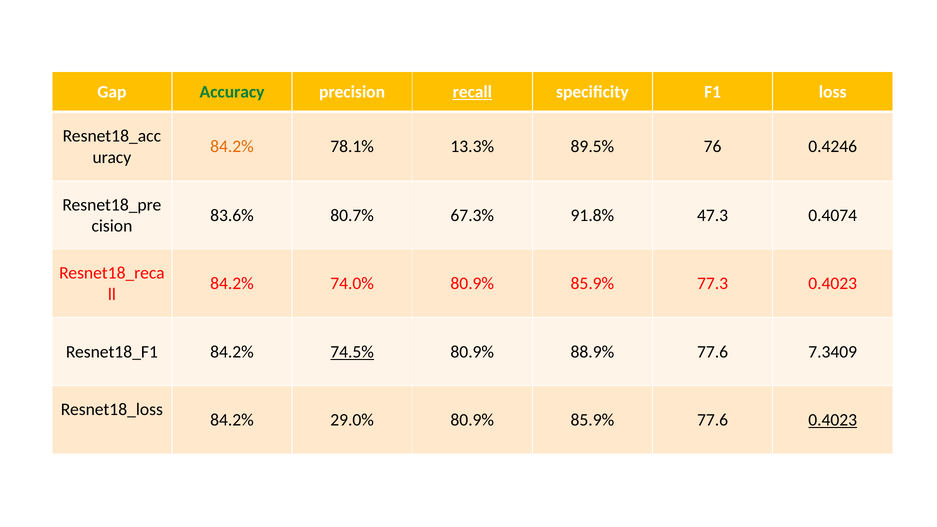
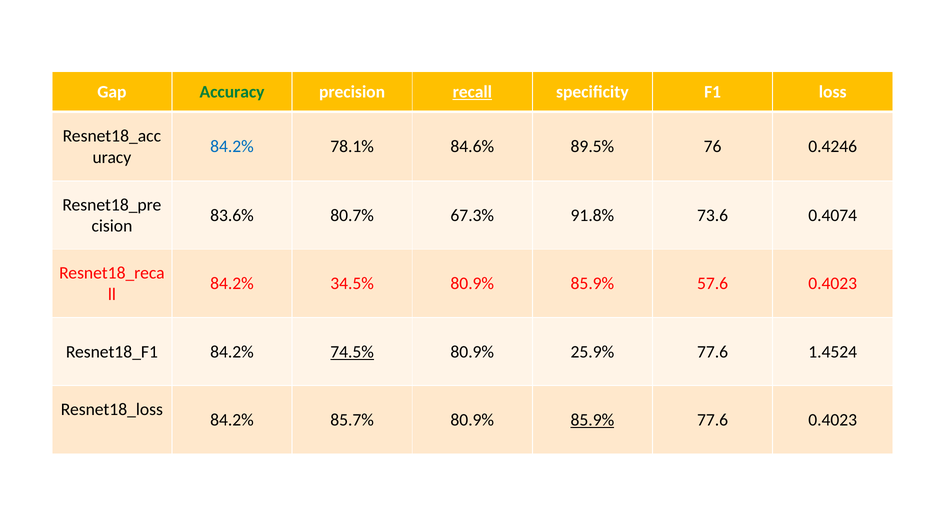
84.2% colour: orange -> blue (232, 147)
13.3%: 13.3% -> 84.6% (472, 147)
47.3: 47.3 -> 73.6 (713, 215)
74.0%: 74.0% -> 34.5% (352, 284)
77.3: 77.3 -> 57.6 (713, 284)
88.9%: 88.9% -> 25.9% (592, 352)
7.3409: 7.3409 -> 1.4524 (833, 352)
29.0%: 29.0% -> 85.7% (352, 420)
85.9% underline: none -> present (592, 420)
0.4023 underline: present -> none (833, 420)
